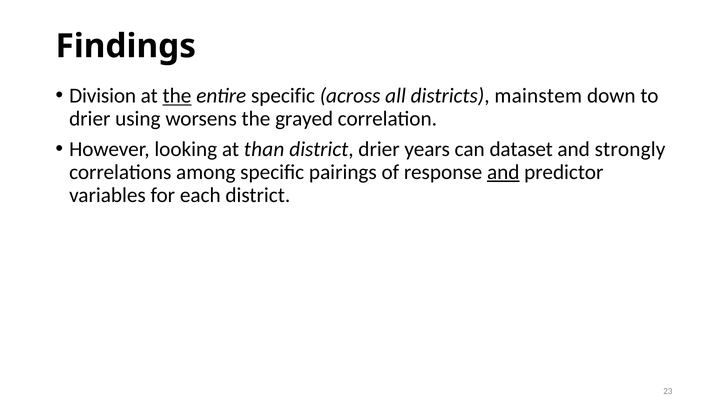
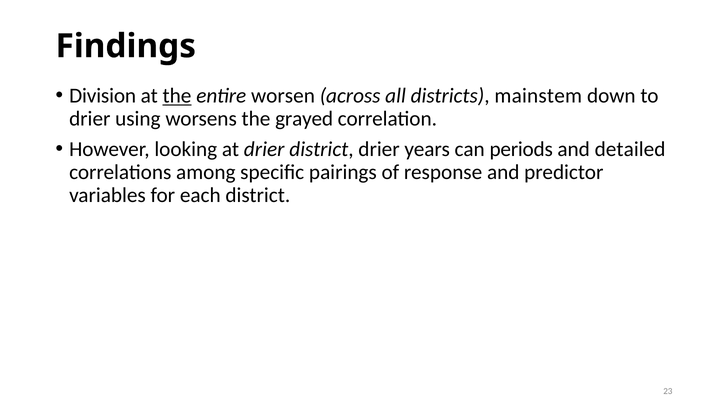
entire specific: specific -> worsen (283, 96)
at than: than -> drier (264, 149)
dataset: dataset -> periods (521, 149)
strongly: strongly -> detailed (630, 149)
and underline: present -> none (503, 172)
